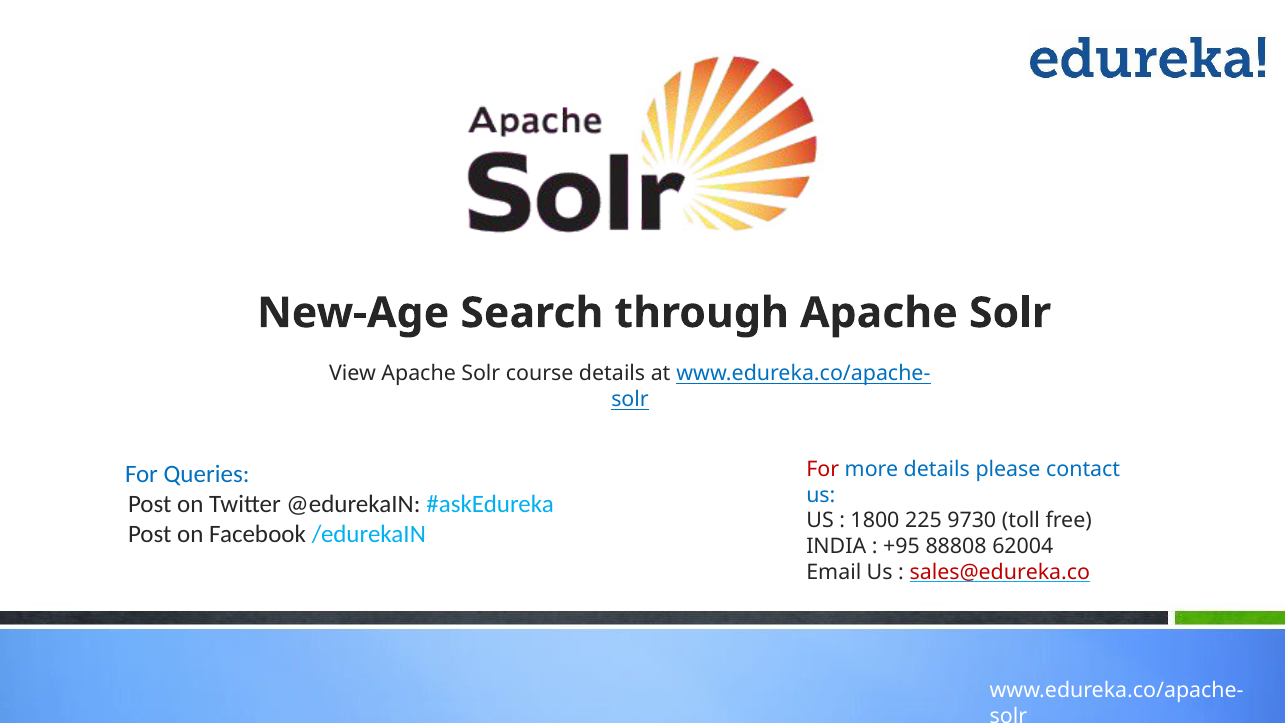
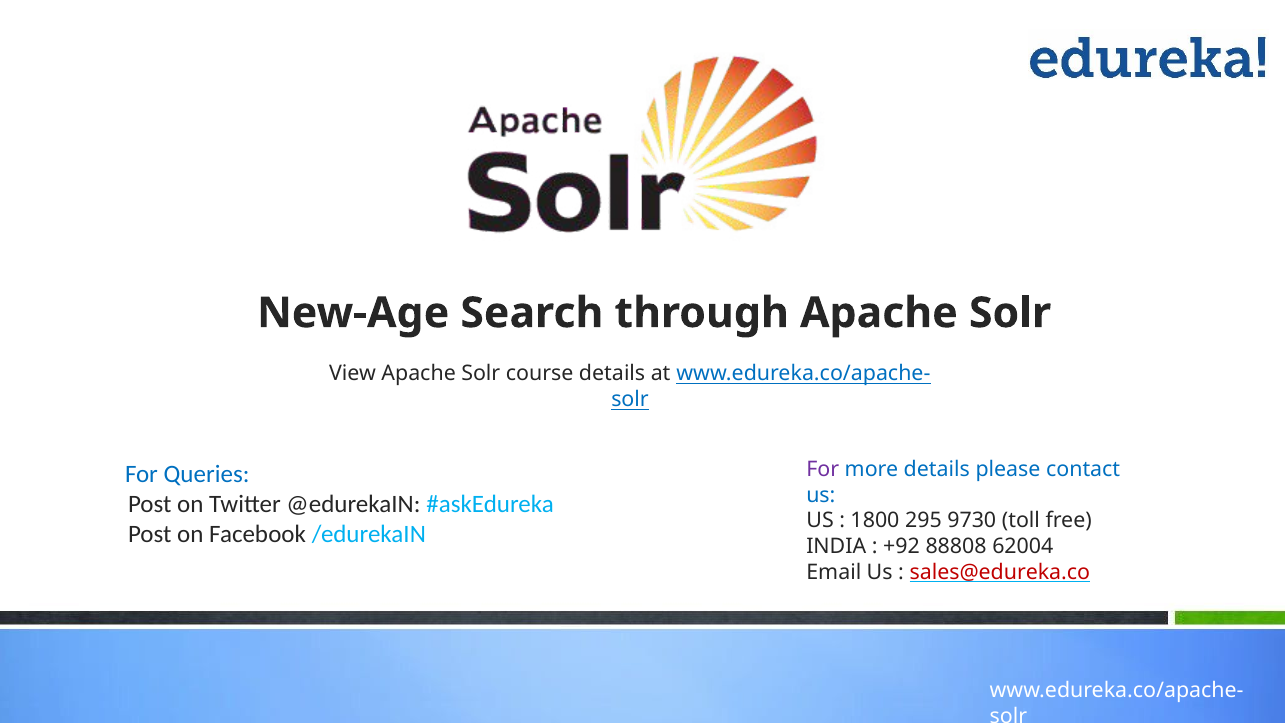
For colour: red -> purple (823, 469)
225: 225 -> 295 (923, 521)
+95: +95 -> +92 (902, 546)
